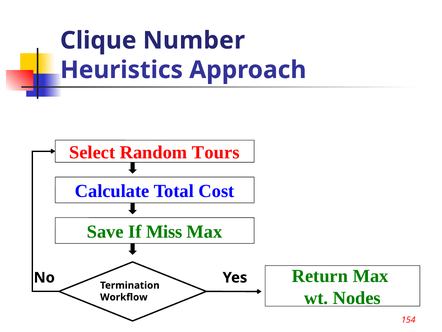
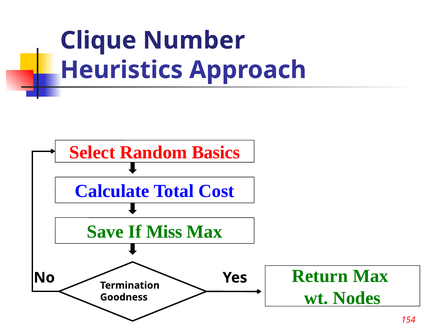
Tours: Tours -> Basics (216, 152)
Workflow: Workflow -> Goodness (124, 297)
